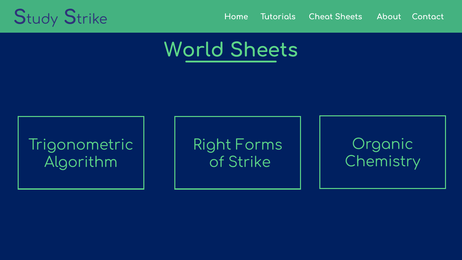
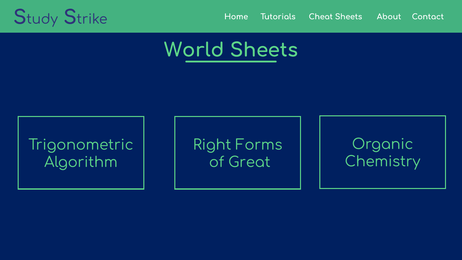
Strike: Strike -> Great (249, 162)
